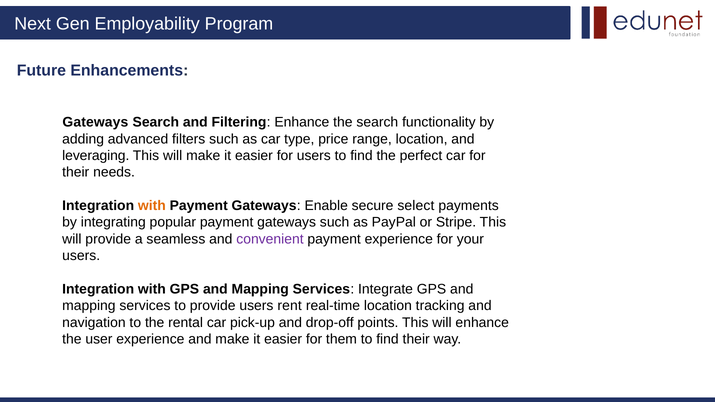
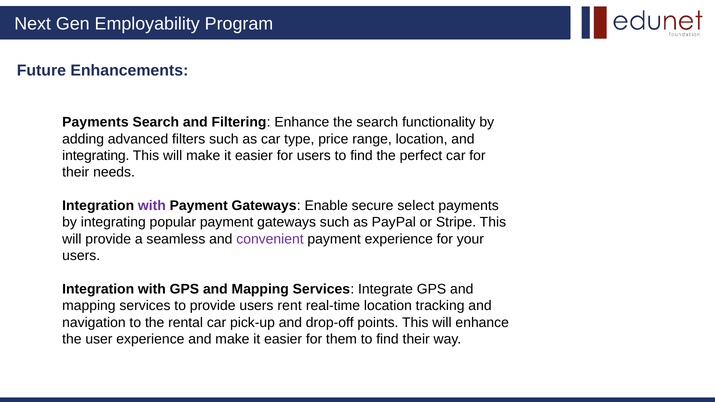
Gateways: Gateways -> Payments (95, 122)
leveraging: leveraging -> integrating (96, 156)
with colour: orange -> purple (152, 206)
